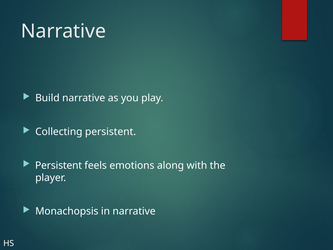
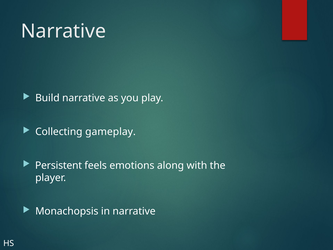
Collecting persistent: persistent -> gameplay (110, 132)
